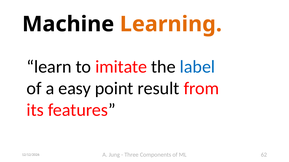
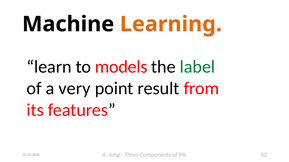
imitate: imitate -> models (121, 67)
label colour: blue -> green (197, 67)
easy: easy -> very (74, 89)
